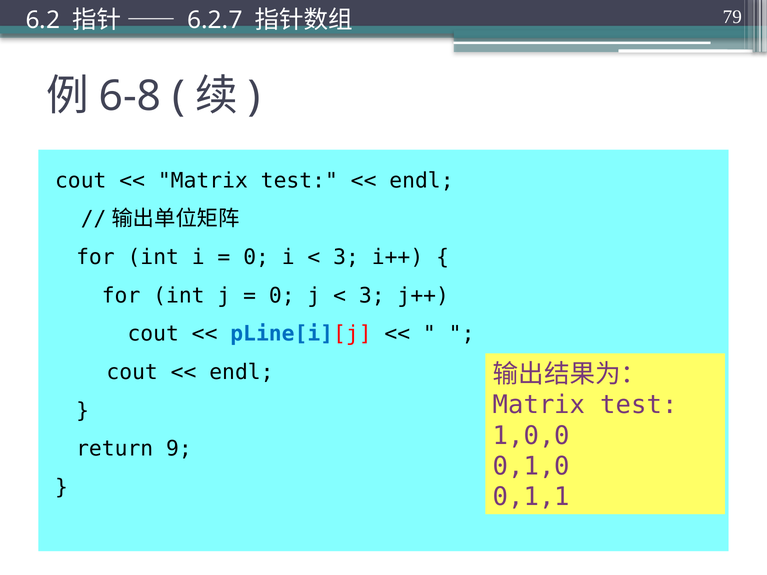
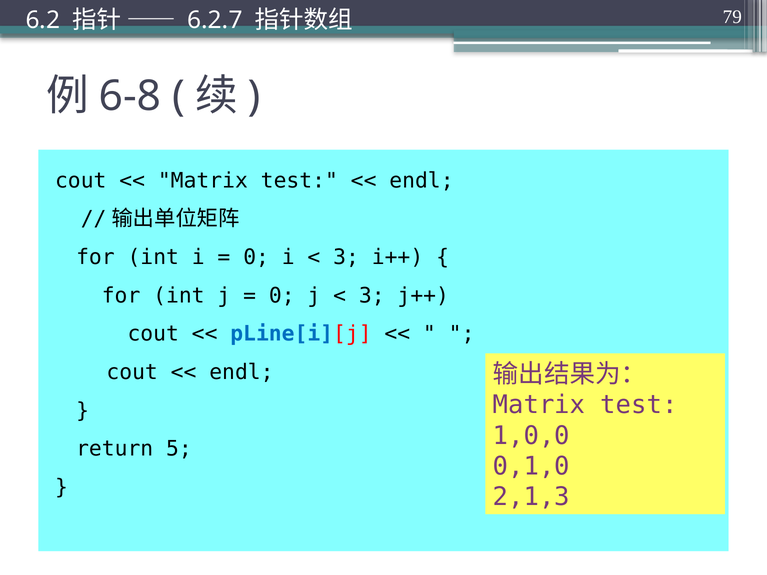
9: 9 -> 5 (179, 449)
0,1,1: 0,1,1 -> 2,1,3 (531, 497)
